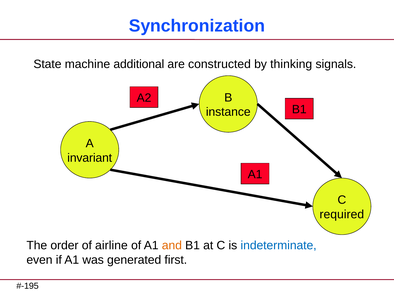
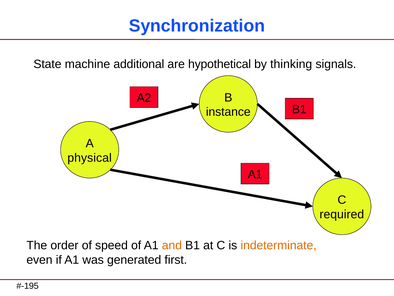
constructed: constructed -> hypothetical (220, 64)
invariant: invariant -> physical (90, 158)
airline: airline -> speed (111, 245)
indeterminate colour: blue -> orange (279, 245)
